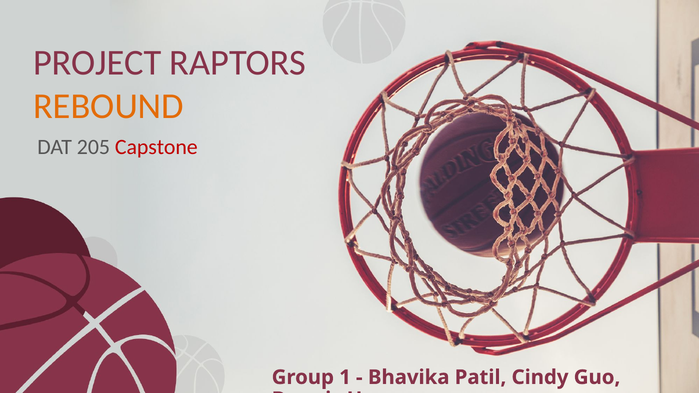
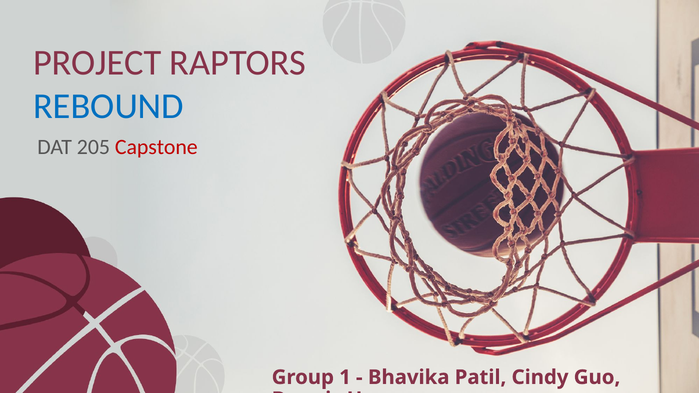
REBOUND colour: orange -> blue (108, 107)
